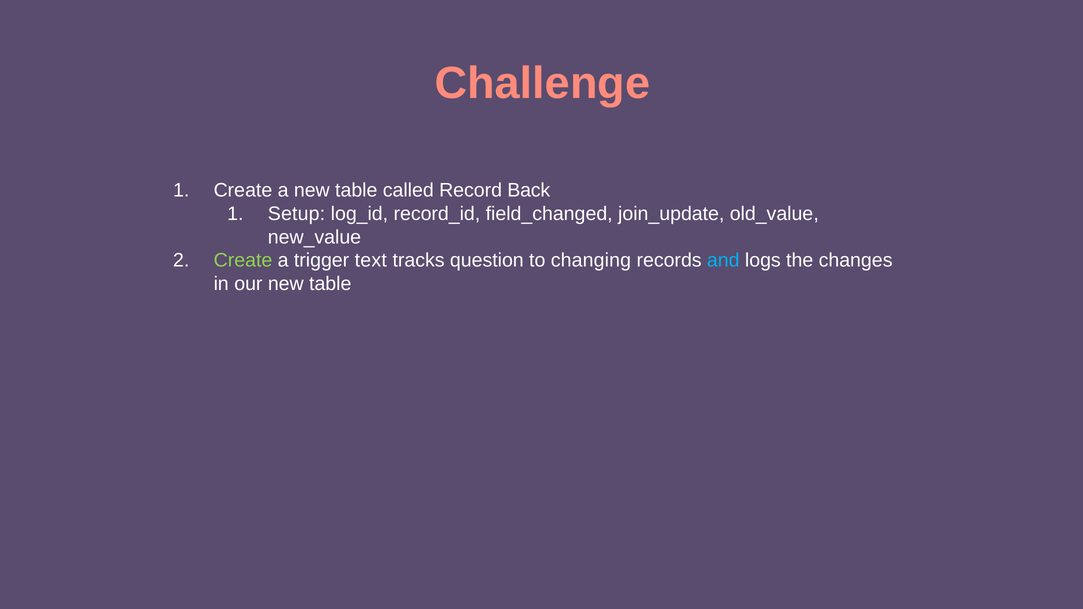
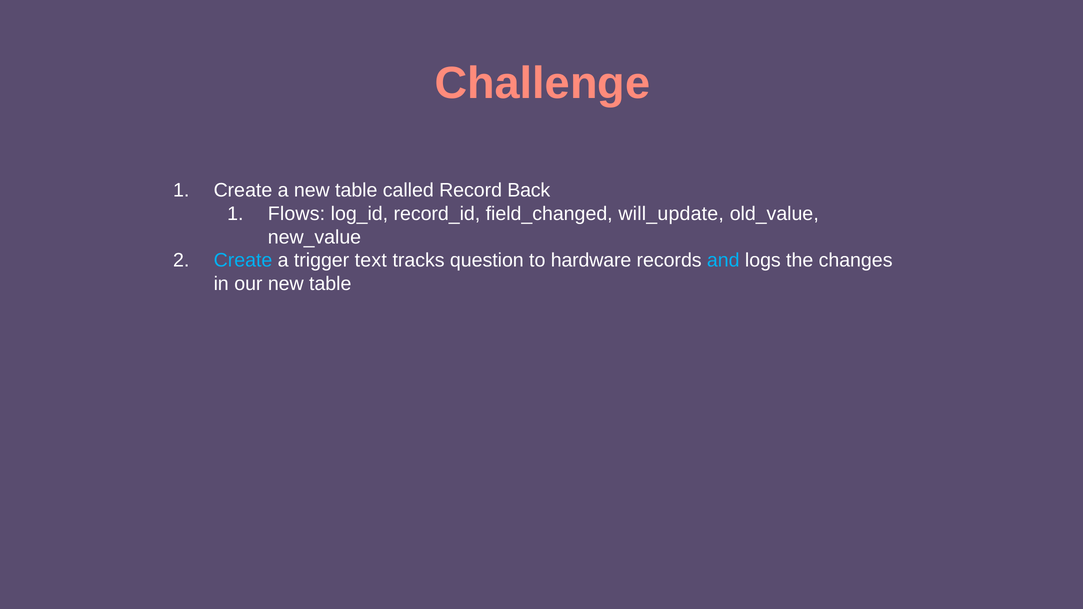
Setup: Setup -> Flows (296, 214)
join_update: join_update -> will_update (671, 214)
Create colour: light green -> light blue (243, 261)
changing: changing -> hardware (591, 261)
